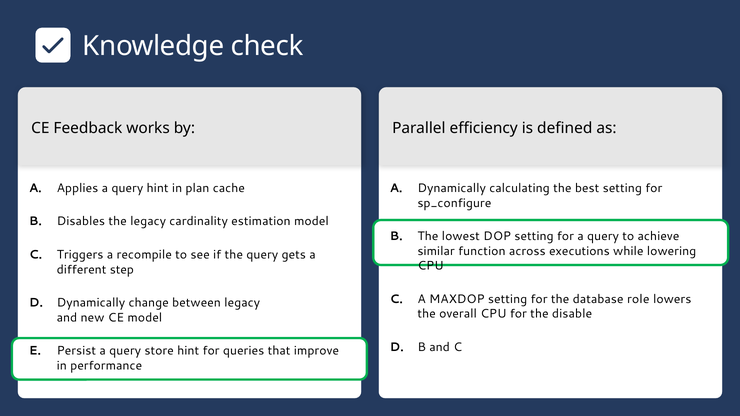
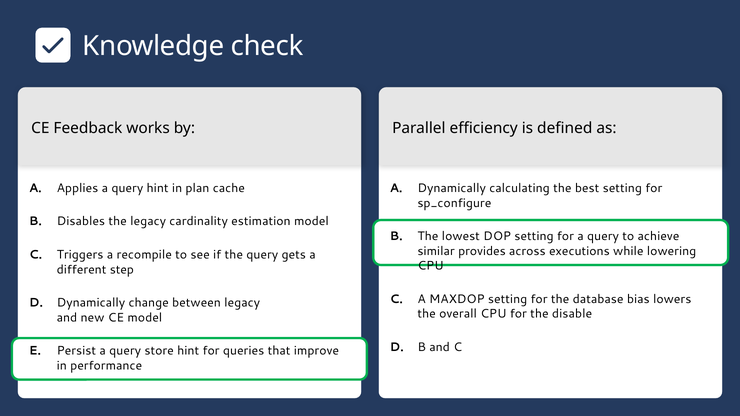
function: function -> provides (482, 251)
role: role -> bias (638, 299)
